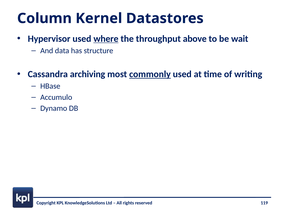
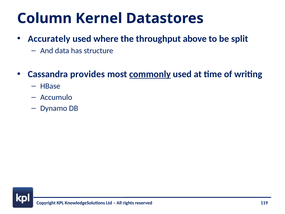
Hypervisor: Hypervisor -> Accurately (49, 39)
where underline: present -> none (106, 39)
wait: wait -> split (240, 39)
archiving: archiving -> provides (87, 74)
